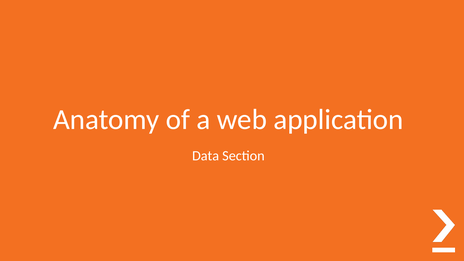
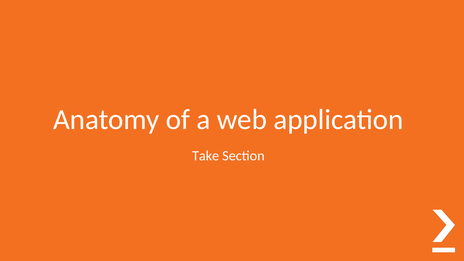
Data: Data -> Take (206, 156)
